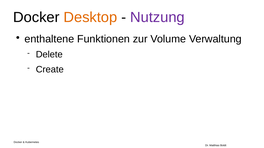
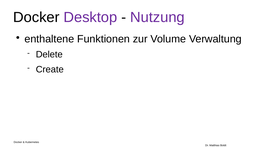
Desktop colour: orange -> purple (90, 17)
